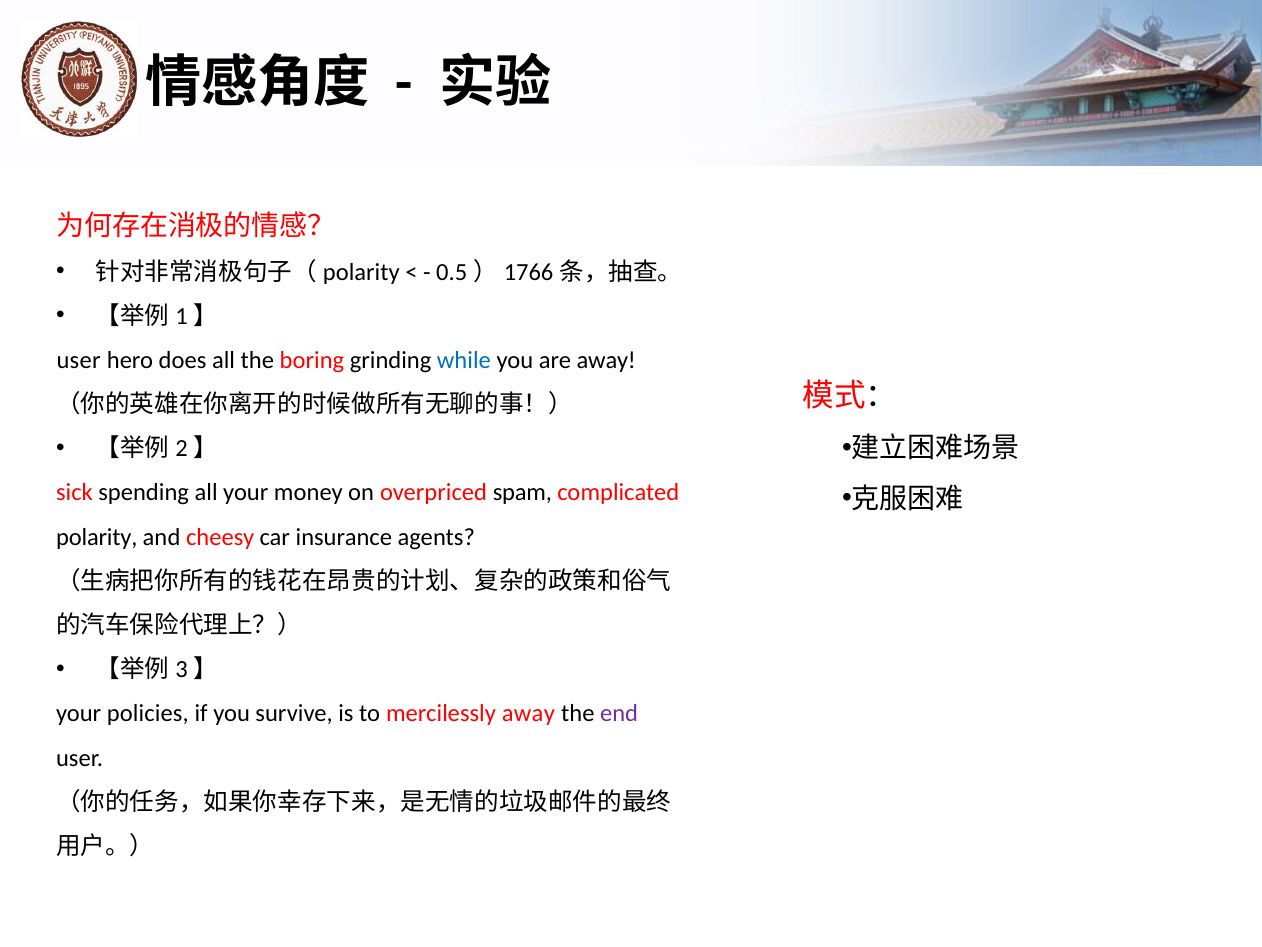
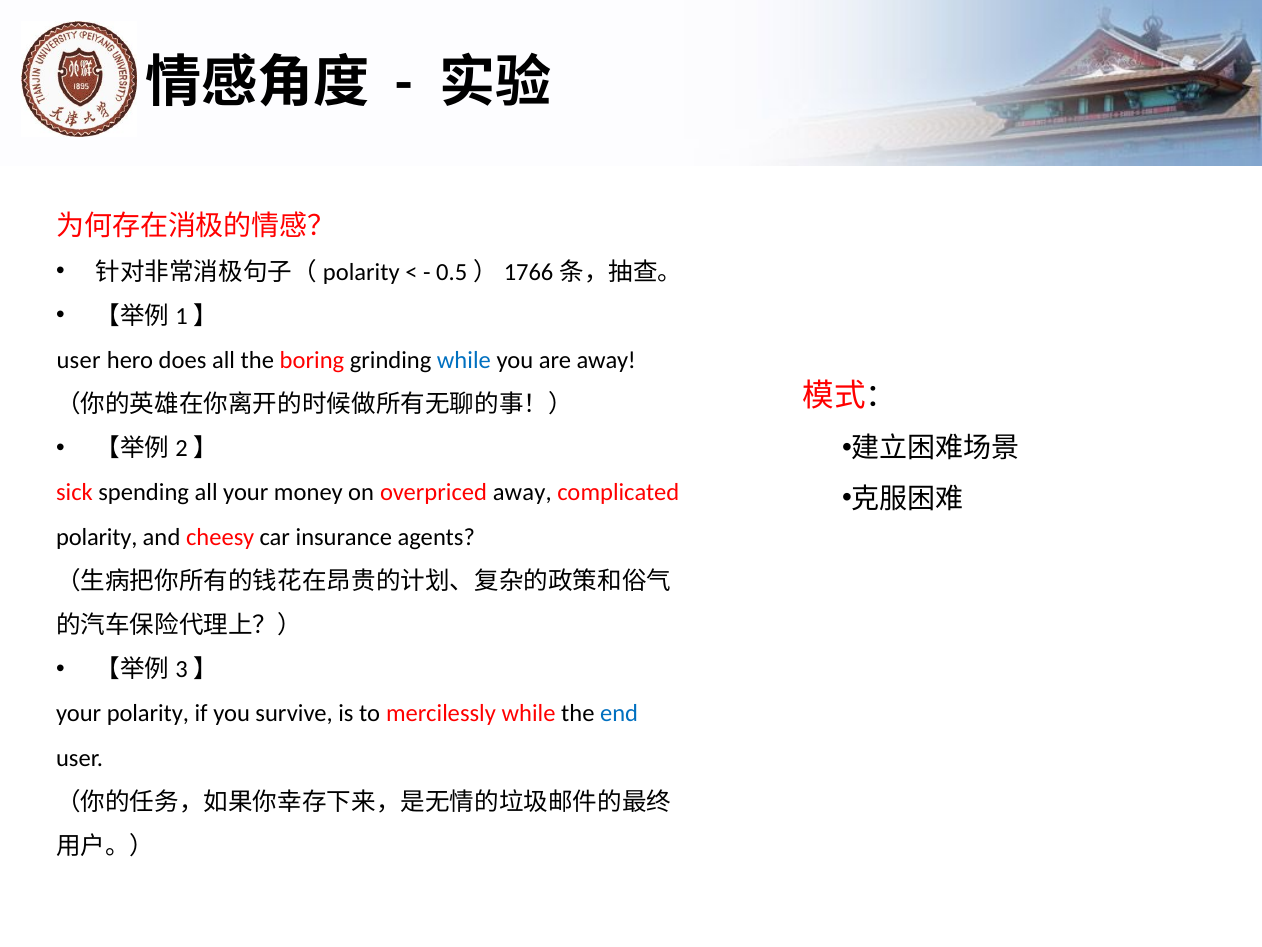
overpriced spam: spam -> away (522, 493)
your policies: policies -> polarity (148, 713)
mercilessly away: away -> while (529, 713)
end colour: purple -> blue (619, 713)
